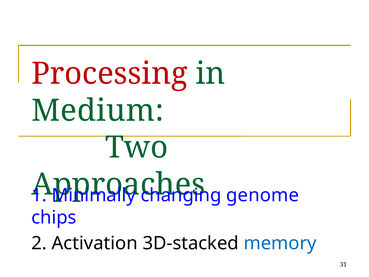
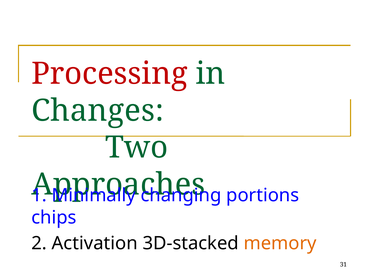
Medium: Medium -> Changes (98, 111)
genome: genome -> portions (263, 195)
memory colour: blue -> orange (280, 243)
